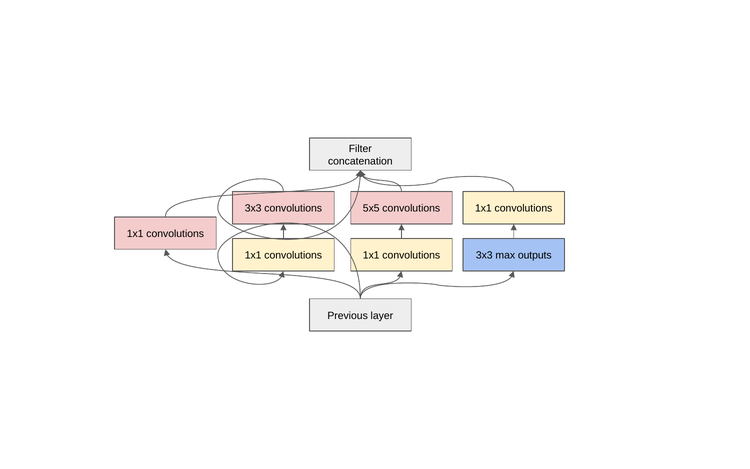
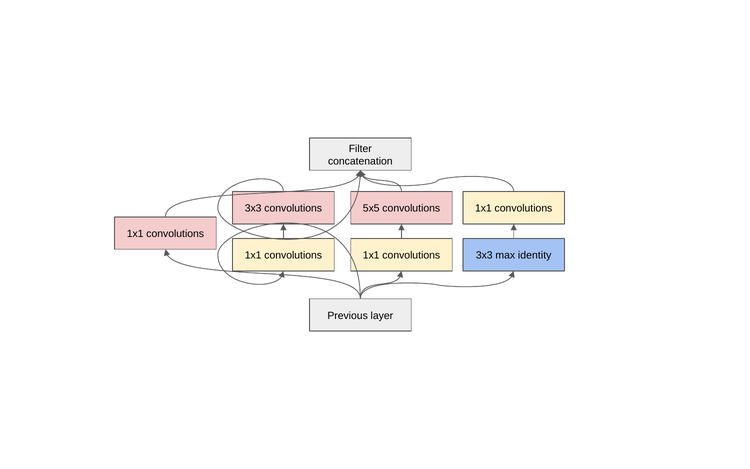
outputs: outputs -> identity (535, 255)
